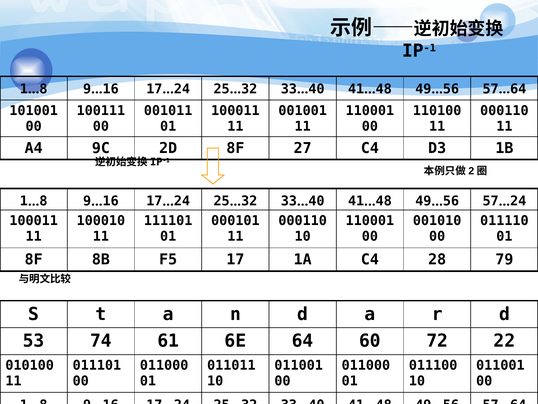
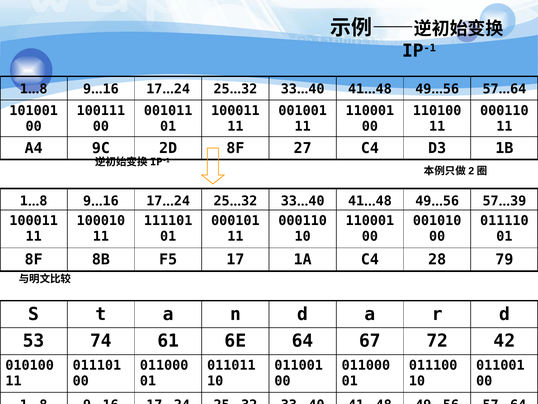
24: 24 -> 39 (518, 201)
60: 60 -> 67 (370, 341)
22: 22 -> 42 (504, 341)
